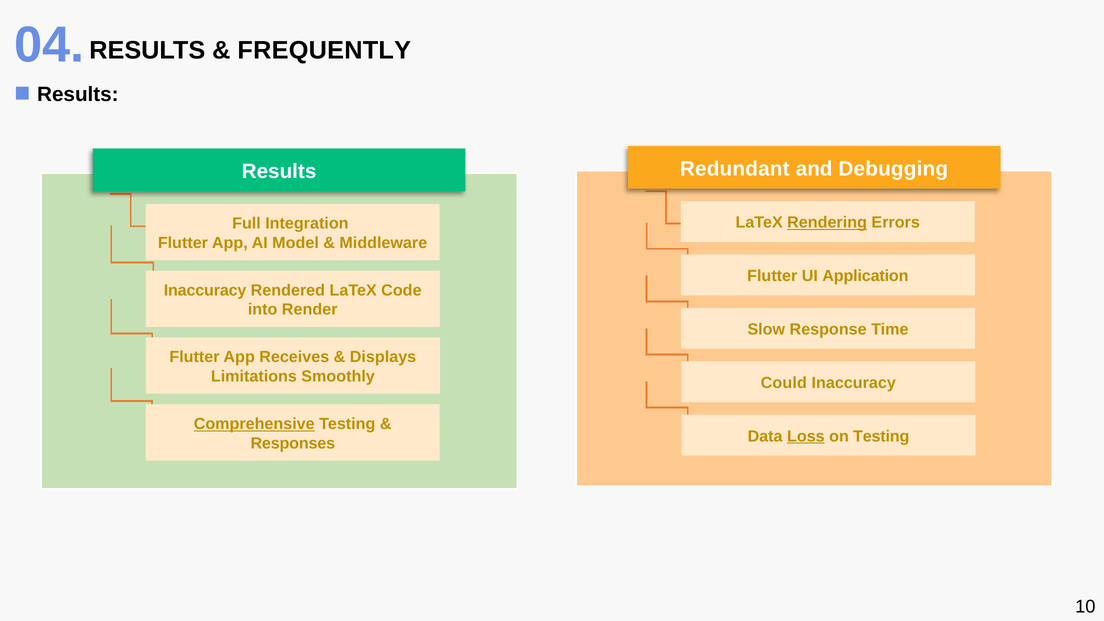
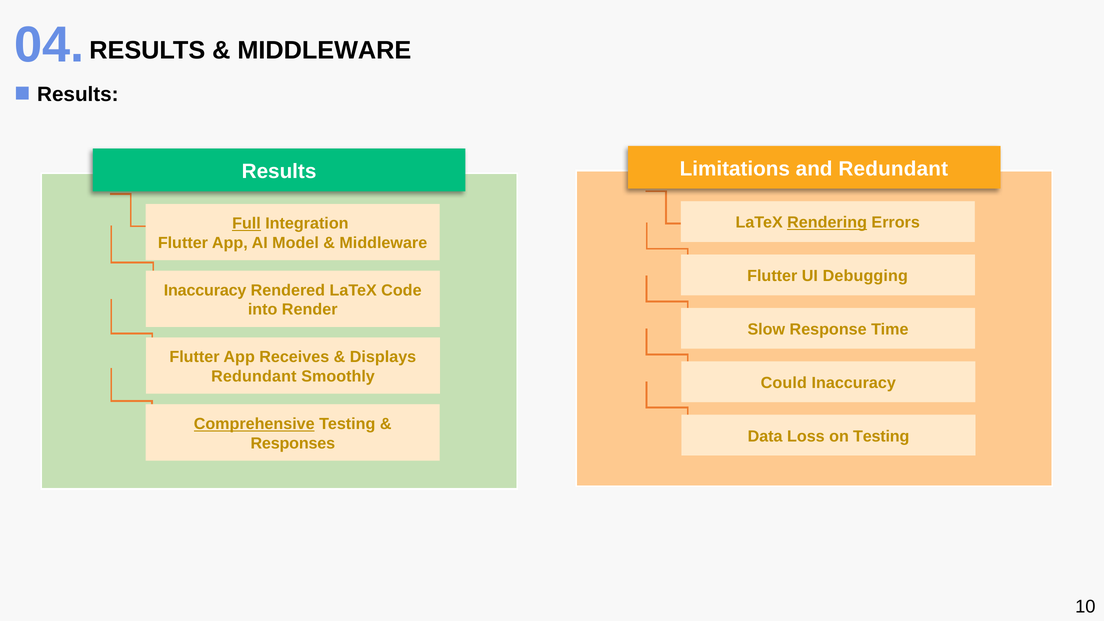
FREQUENTLY: FREQUENTLY -> MIDDLEWARE (324, 50)
Redundant: Redundant -> Limitations (735, 169)
and Debugging: Debugging -> Redundant (893, 169)
Full underline: none -> present (246, 223)
Application: Application -> Debugging (865, 276)
Limitations: Limitations -> Redundant (254, 376)
Loss underline: present -> none (806, 436)
